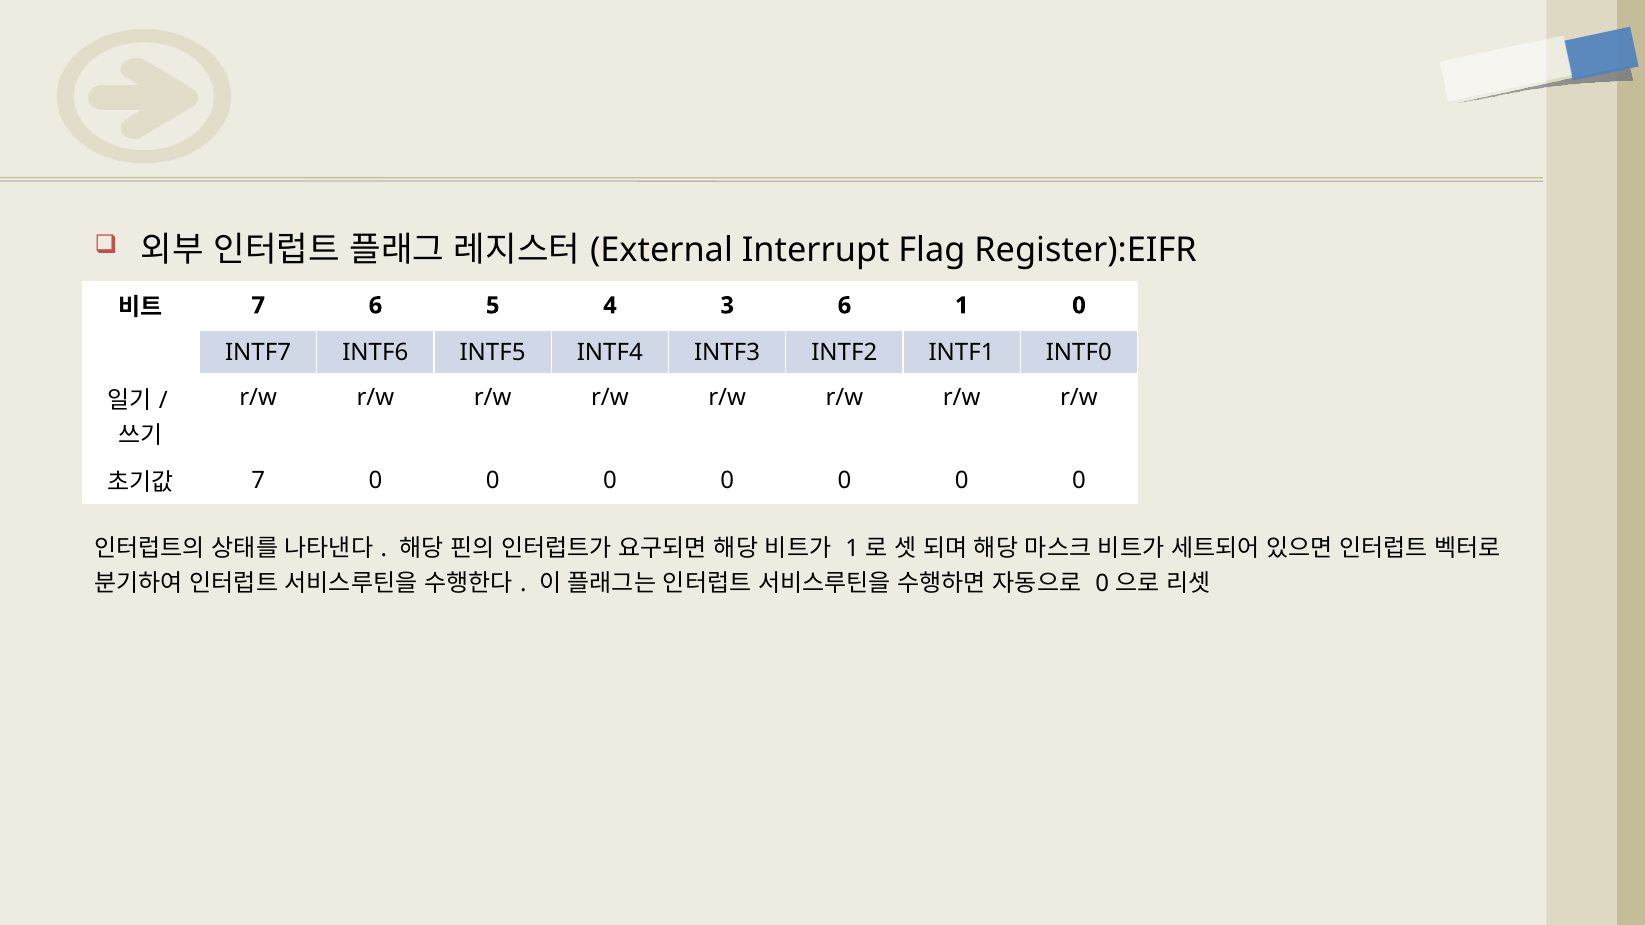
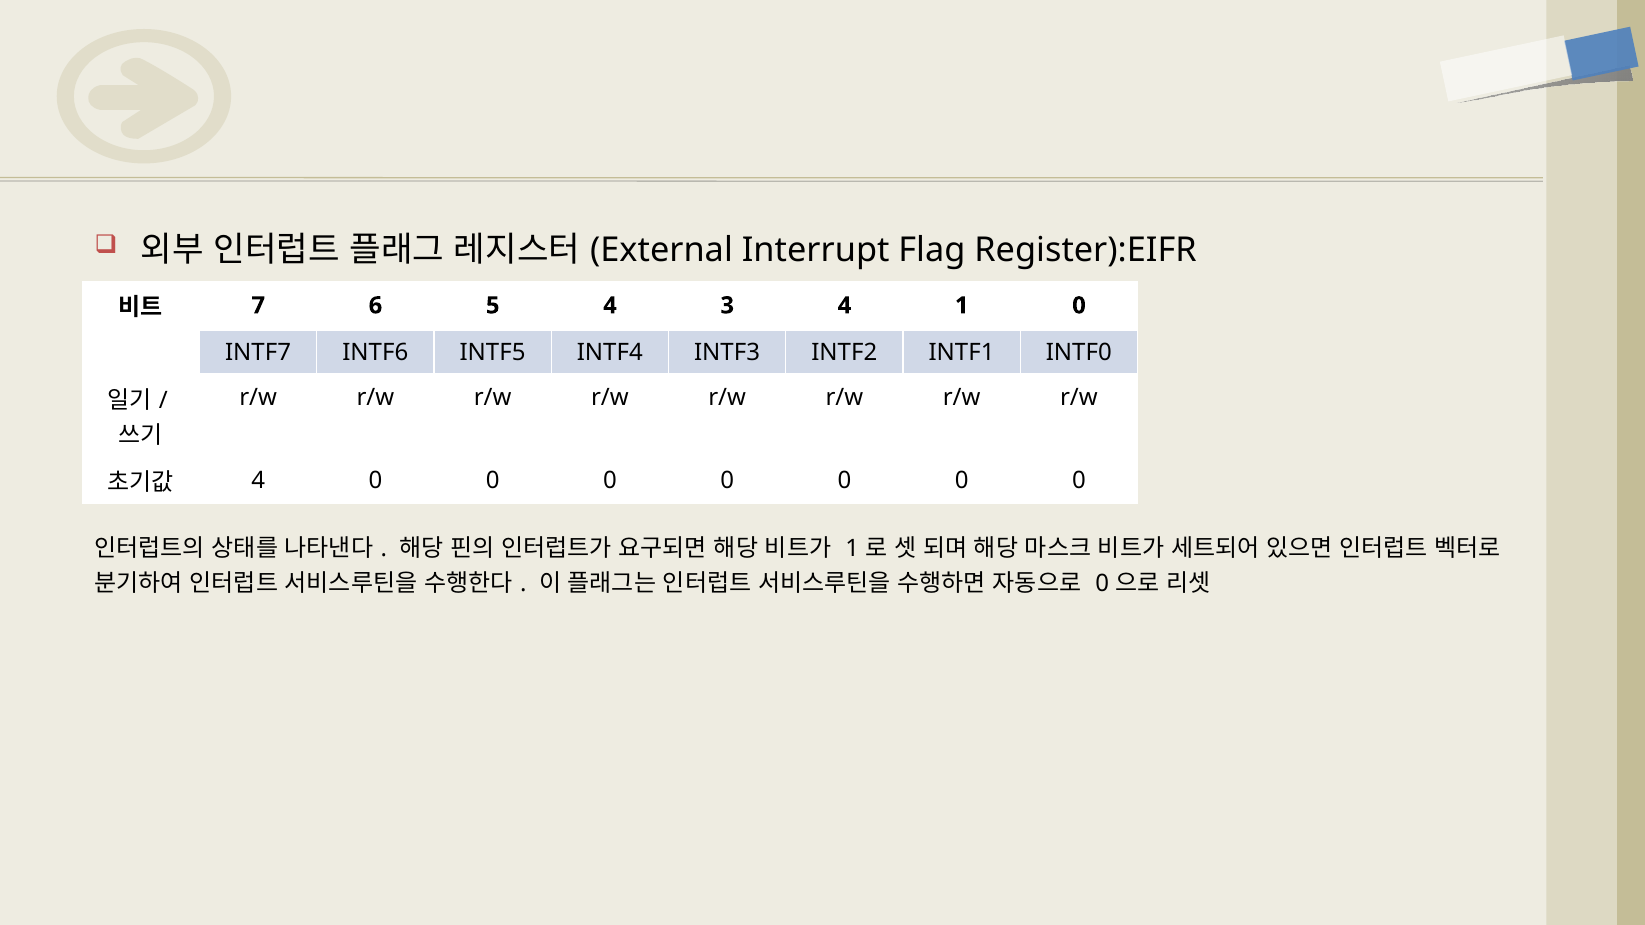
3 6: 6 -> 4 (844, 306)
7: 7 -> 4 (258, 480)
